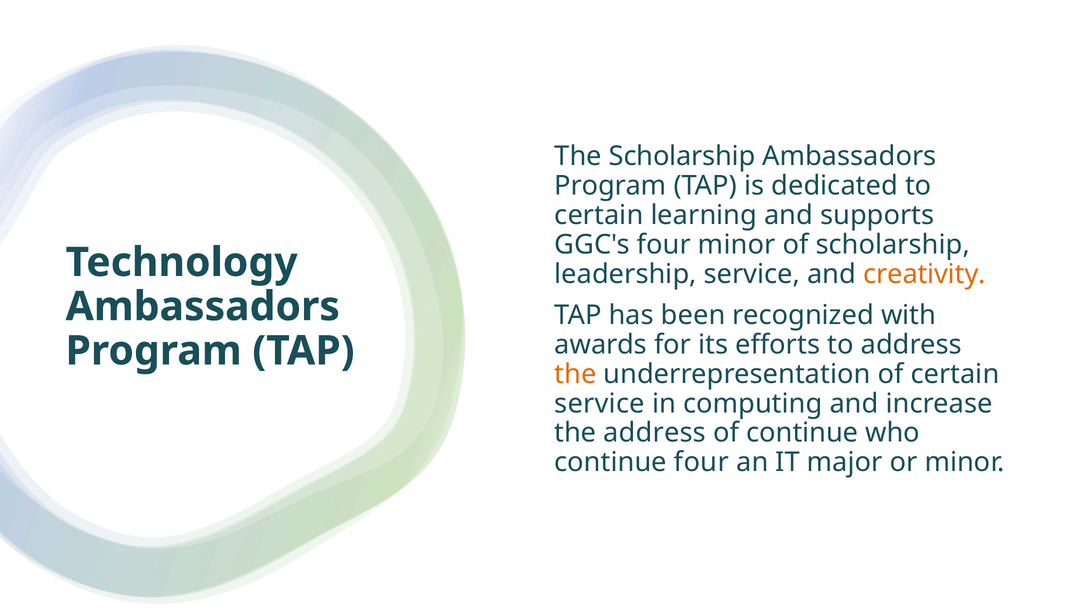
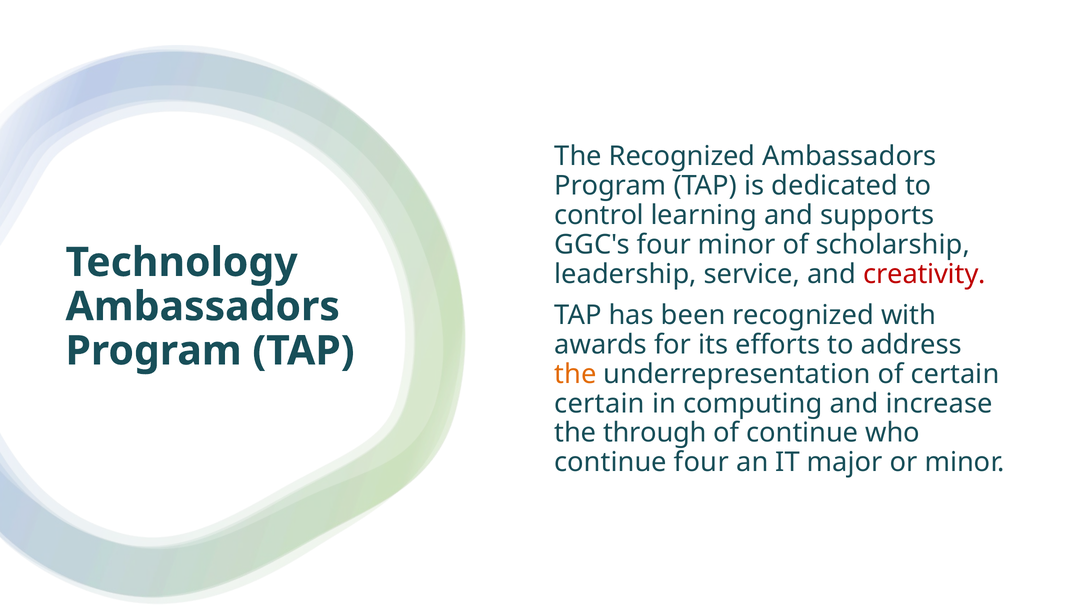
The Scholarship: Scholarship -> Recognized (682, 157)
certain: certain -> control (599, 215)
creativity colour: orange -> red (924, 274)
service: service -> certain (600, 404)
the address: address -> through (655, 433)
